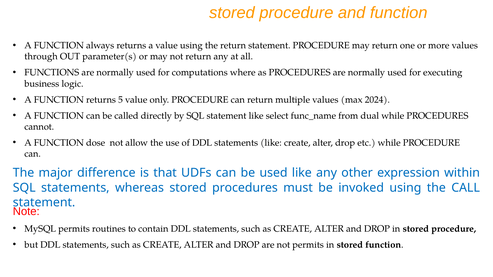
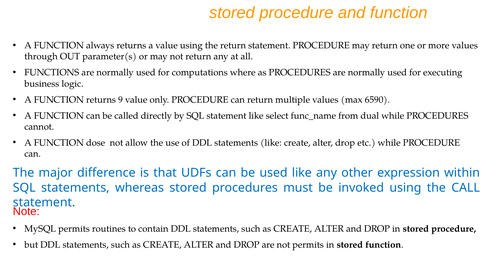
5: 5 -> 9 (120, 100)
2024: 2024 -> 6590 (377, 100)
